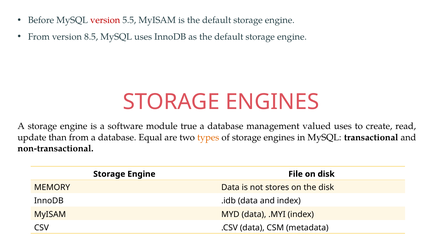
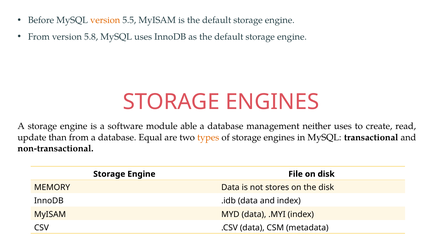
version colour: red -> orange (105, 20)
8.5: 8.5 -> 5.8 (91, 37)
true: true -> able (189, 127)
valued: valued -> neither (317, 127)
